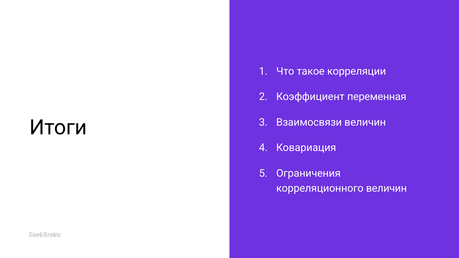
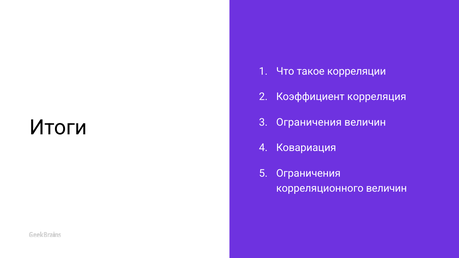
переменная: переменная -> корреляция (377, 97)
Взаимосвязи: Взаимосвязи -> Ограничения (309, 122)
